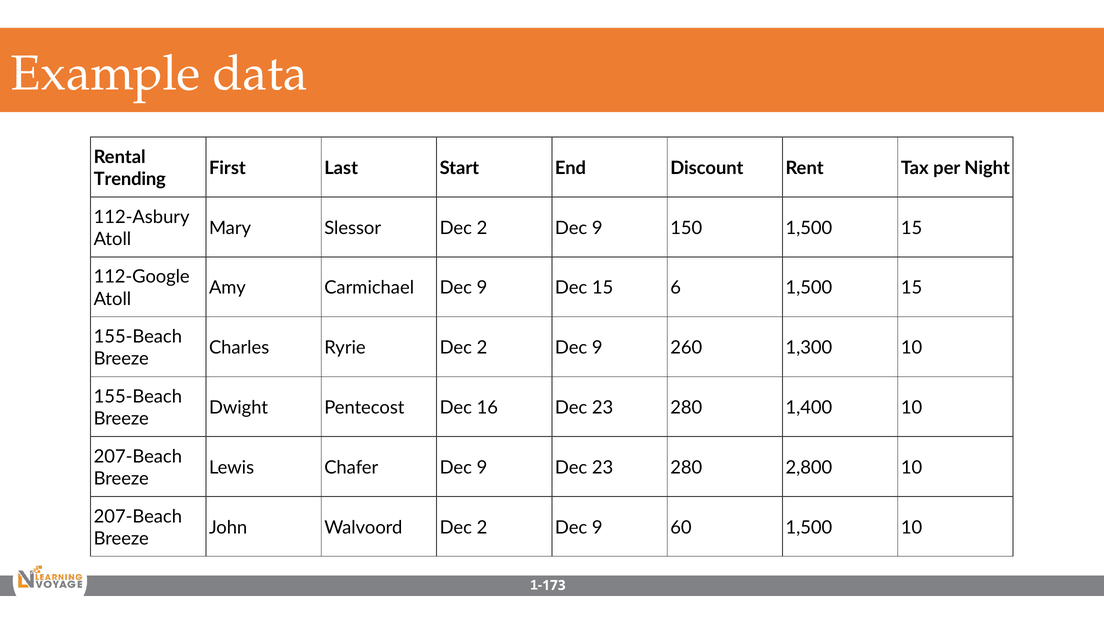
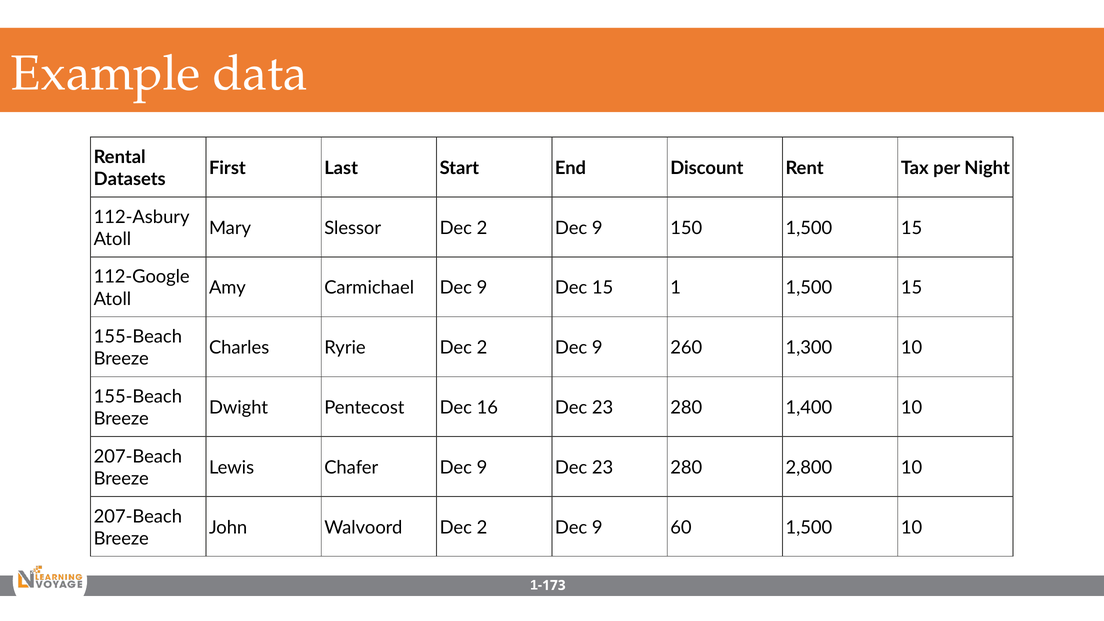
Trending: Trending -> Datasets (130, 179)
6: 6 -> 1 (676, 288)
